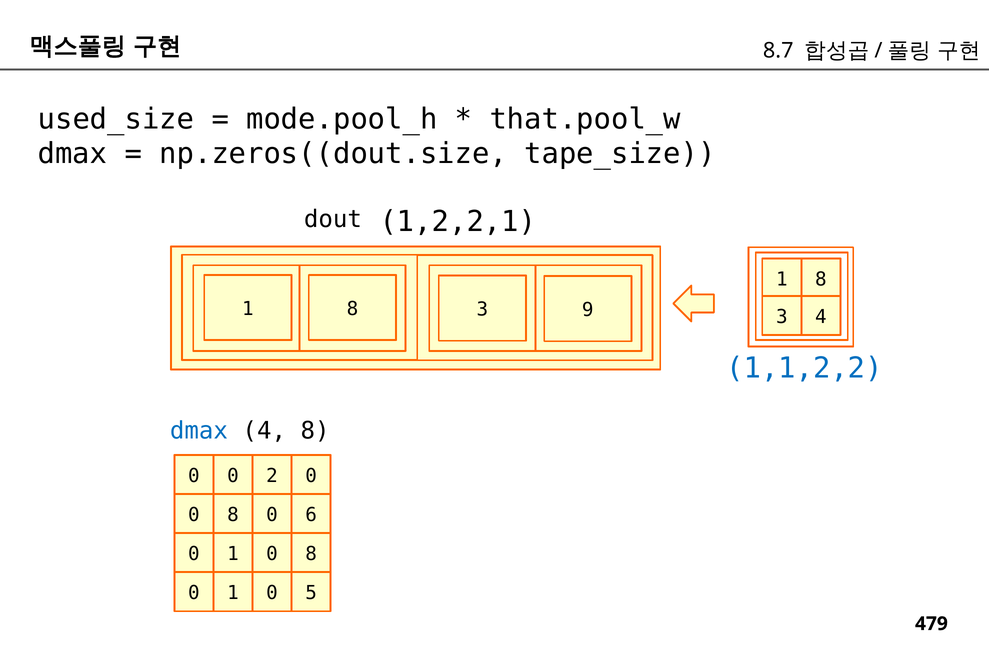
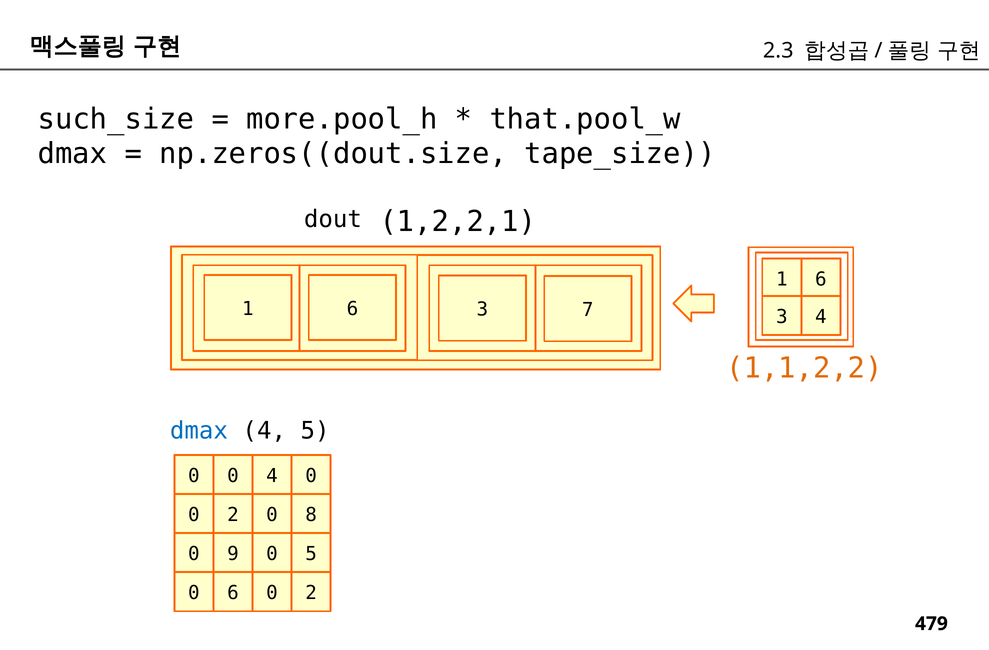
8.7: 8.7 -> 2.3 (778, 51)
used_size: used_size -> such_size (116, 119)
mode.pool_h: mode.pool_h -> more.pool_h (342, 119)
8: 8 -> 6 (821, 279)
8: 8 -> 6 (352, 309)
9: 9 -> 7 (588, 310)
1,1,2,2 colour: blue -> orange (804, 368)
4 8: 8 -> 5 (315, 430)
0 2: 2 -> 4 (272, 475)
8: 8 -> 2 (233, 515)
6: 6 -> 8 (311, 515)
1: 1 -> 9 (233, 554)
8: 8 -> 5 (311, 554)
1: 1 -> 6 (233, 593)
5: 5 -> 2 (311, 593)
